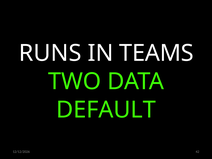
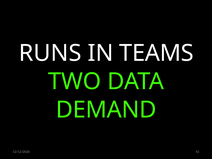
DEFAULT: DEFAULT -> DEMAND (106, 110)
